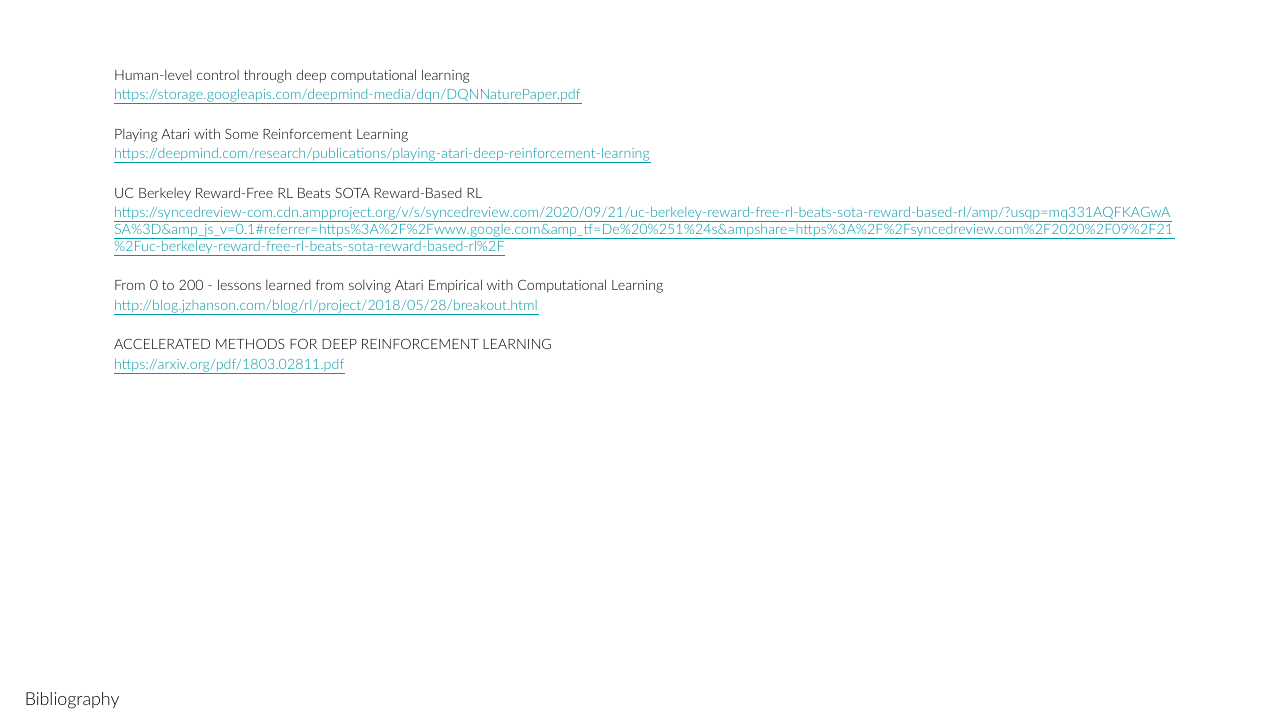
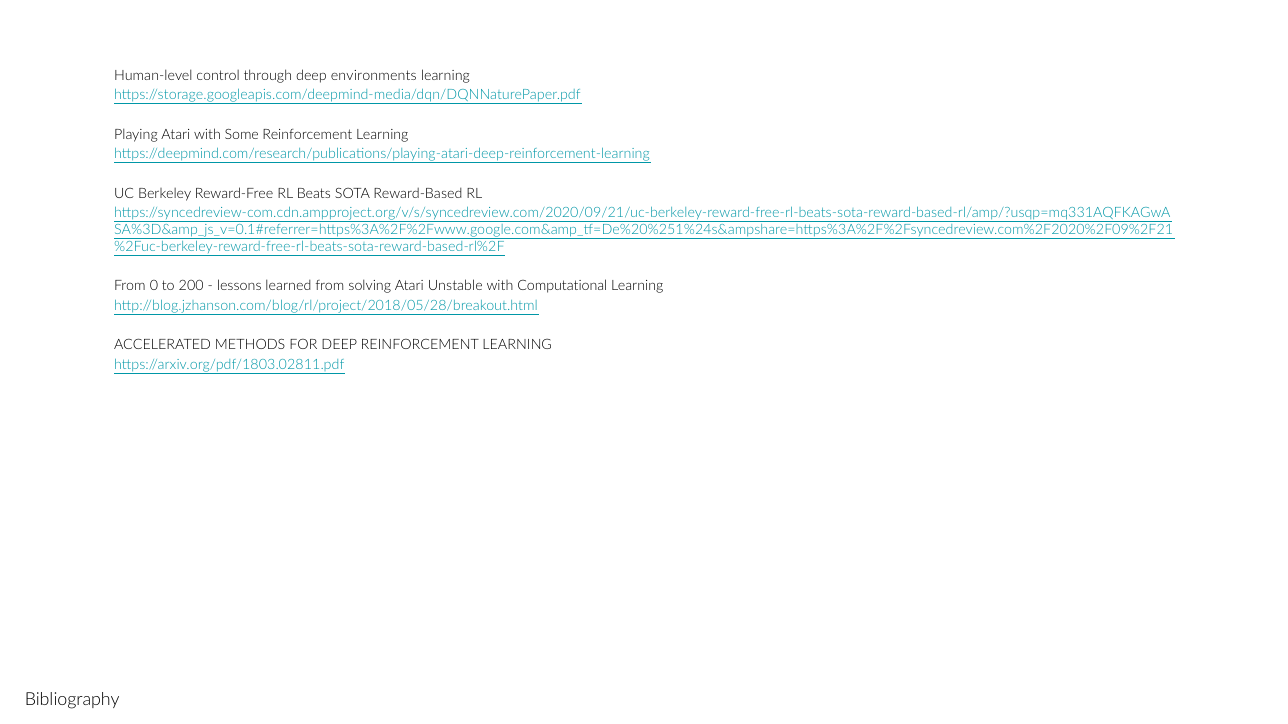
deep computational: computational -> environments (374, 76)
Empirical: Empirical -> Unstable (455, 286)
